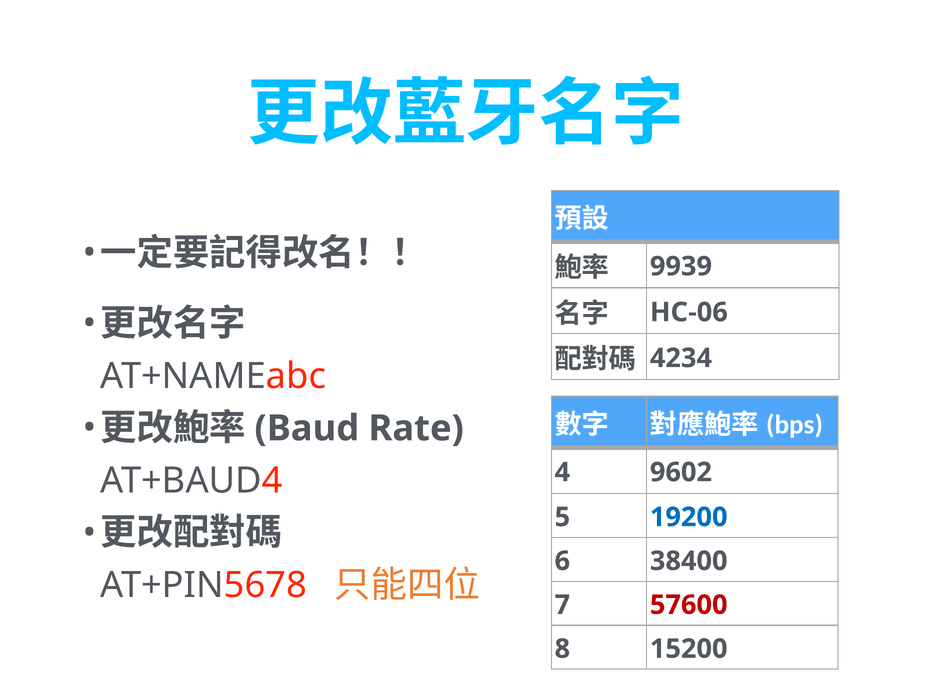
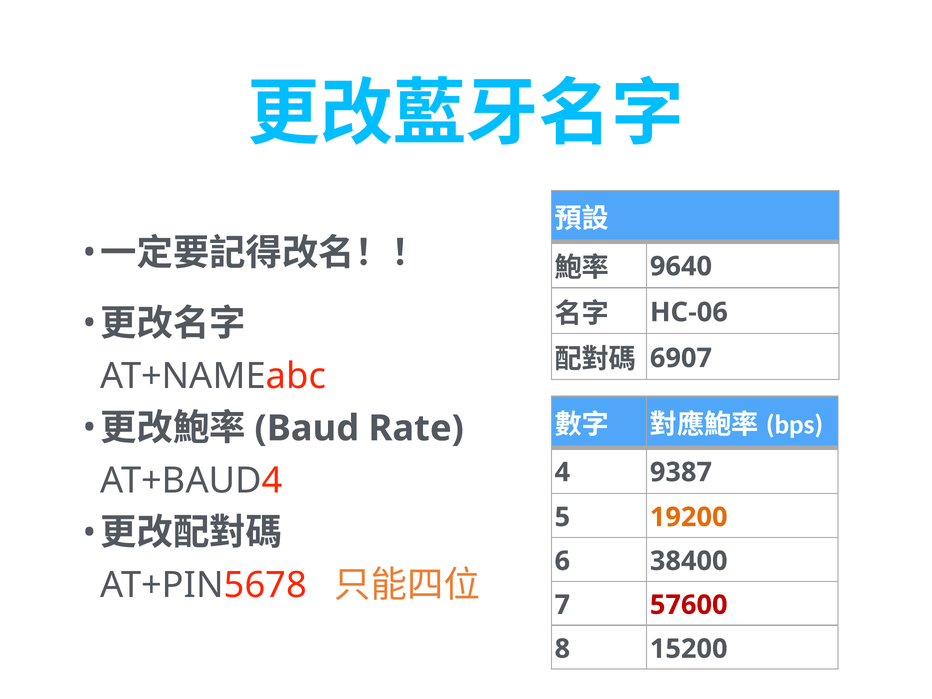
9939: 9939 -> 9640 (681, 266)
4234: 4234 -> 6907 (681, 358)
9602: 9602 -> 9387 (681, 472)
19200 colour: blue -> orange (689, 517)
